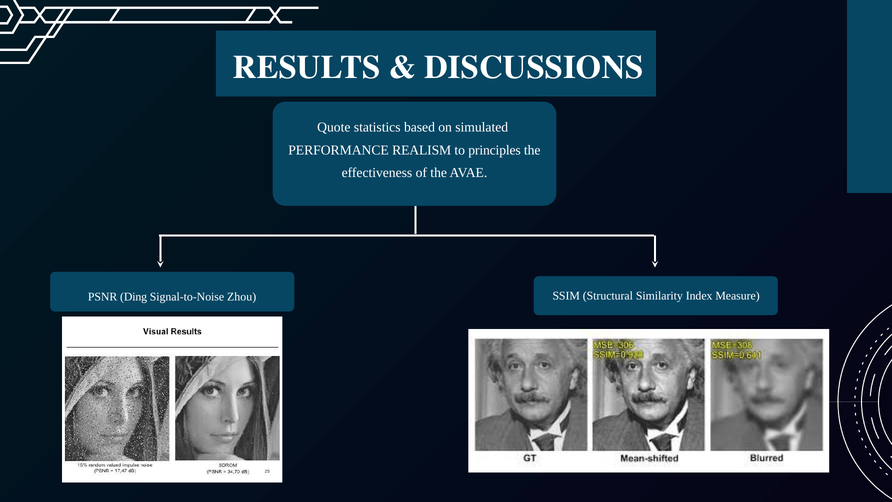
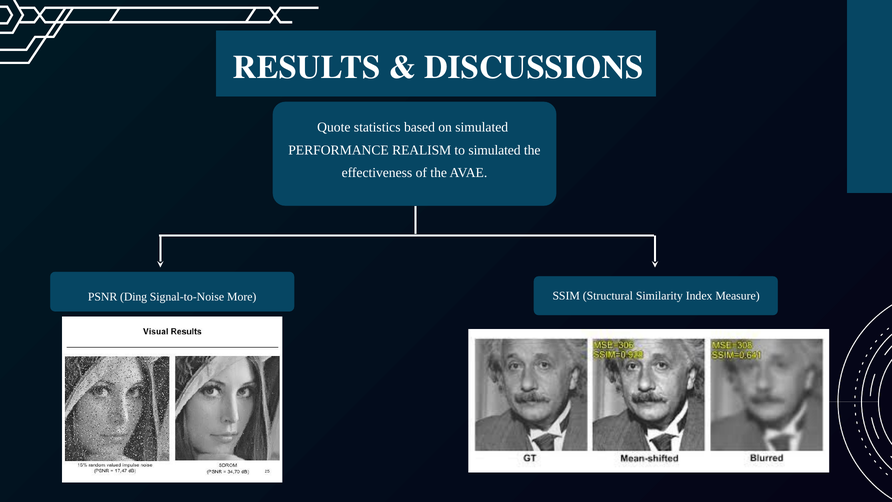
to principles: principles -> simulated (495, 150)
Zhou: Zhou -> More (242, 297)
